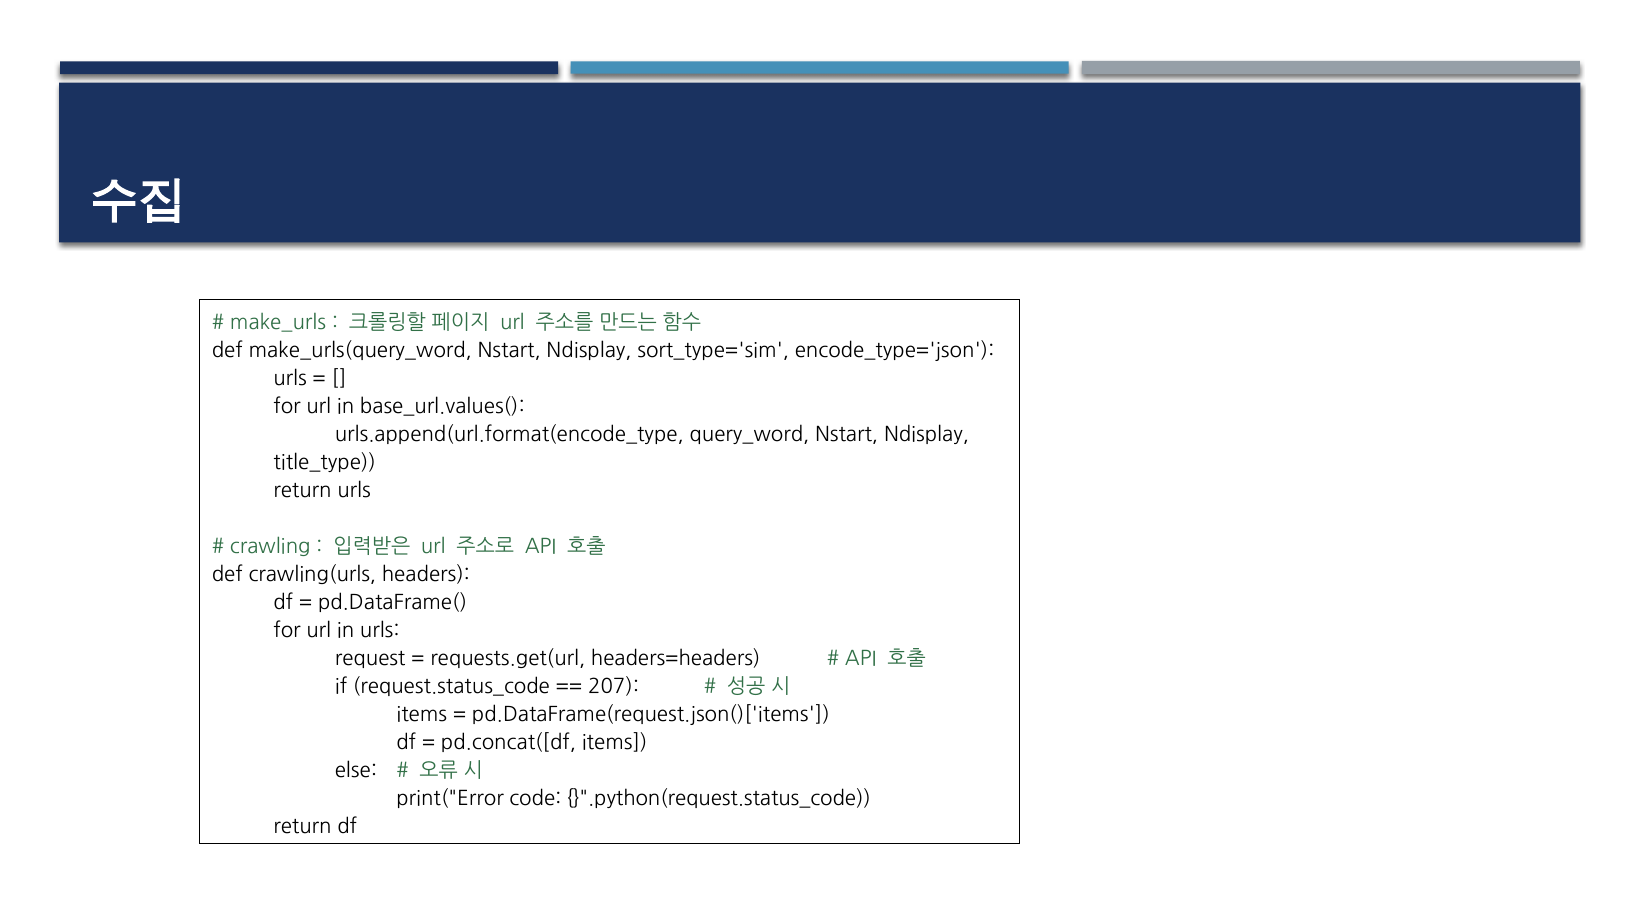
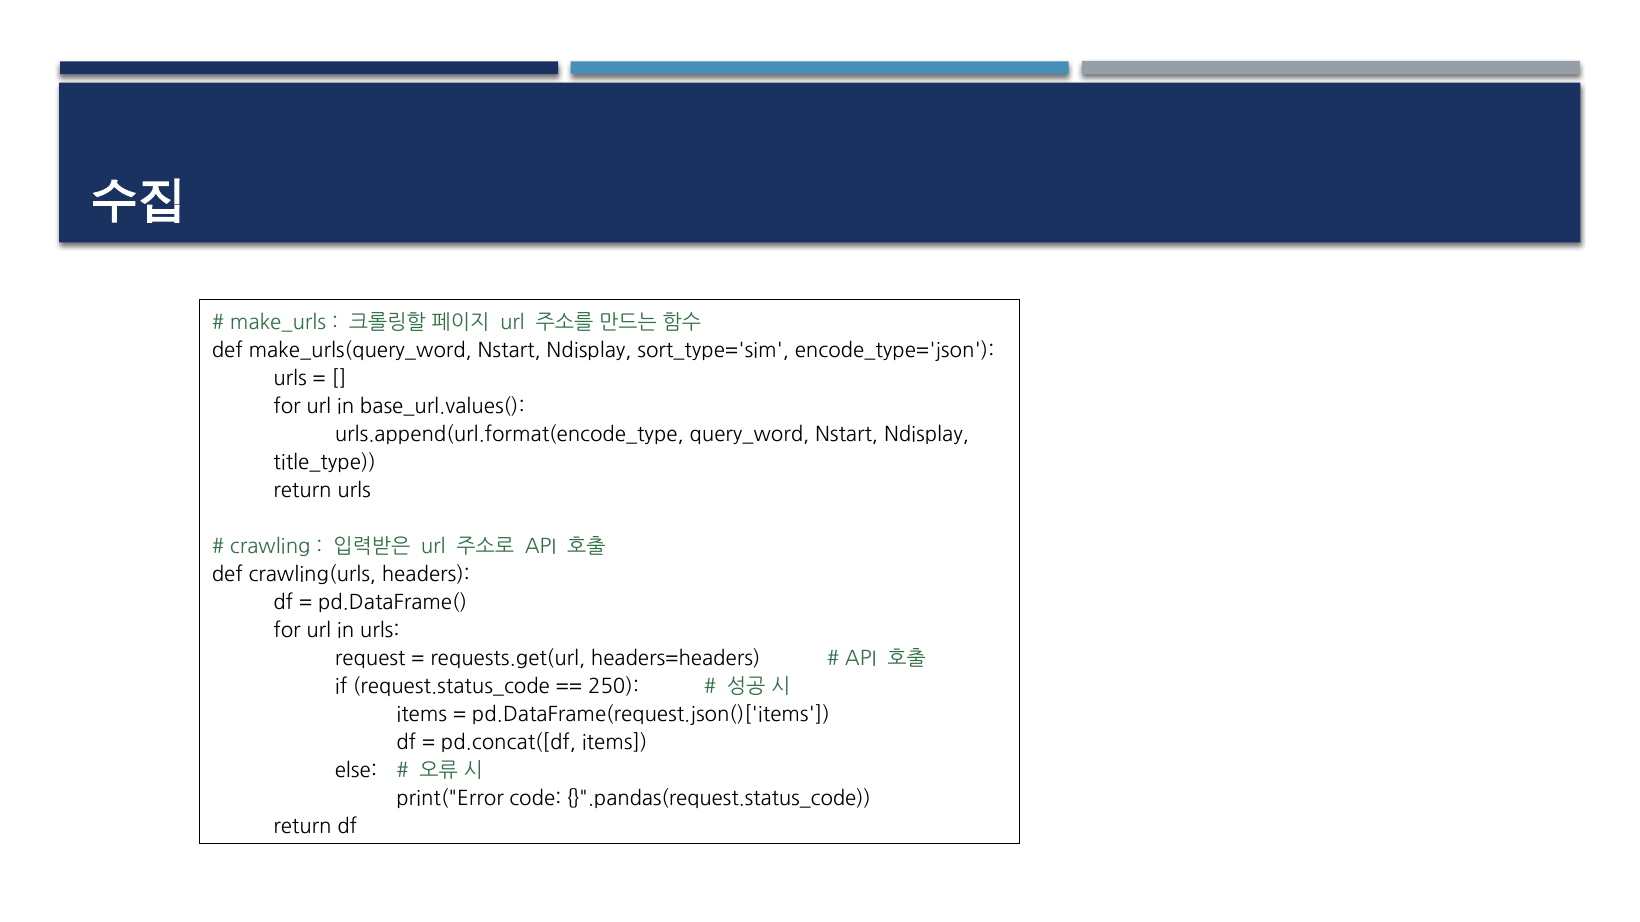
207: 207 -> 250 (614, 687)
}".python(request.status_code: }".python(request.status_code -> }".pandas(request.status_code (719, 799)
